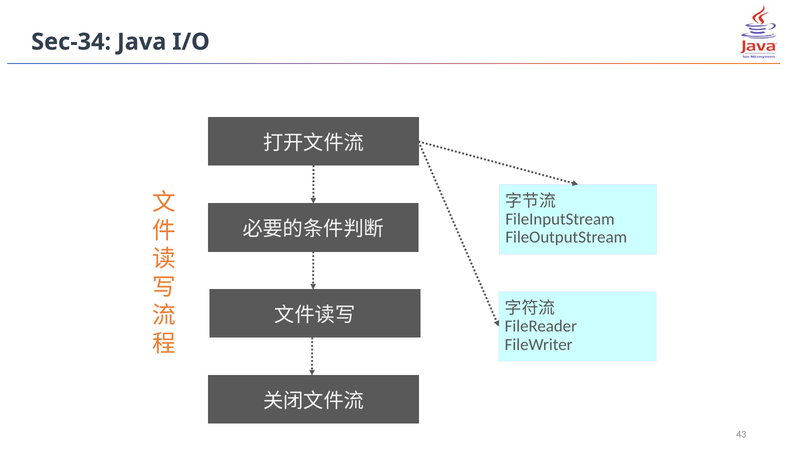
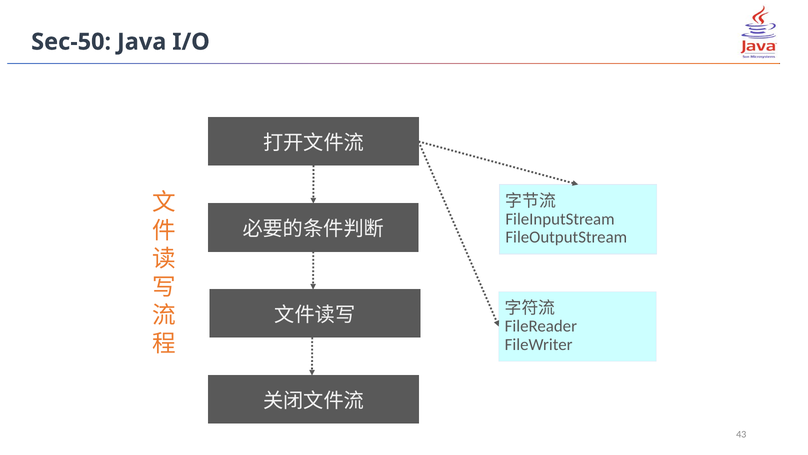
Sec-34: Sec-34 -> Sec-50 (71, 42)
